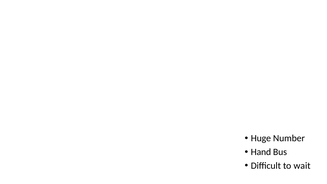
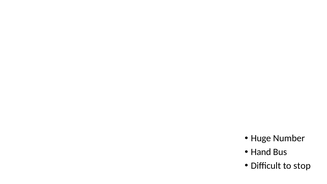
wait: wait -> stop (302, 166)
